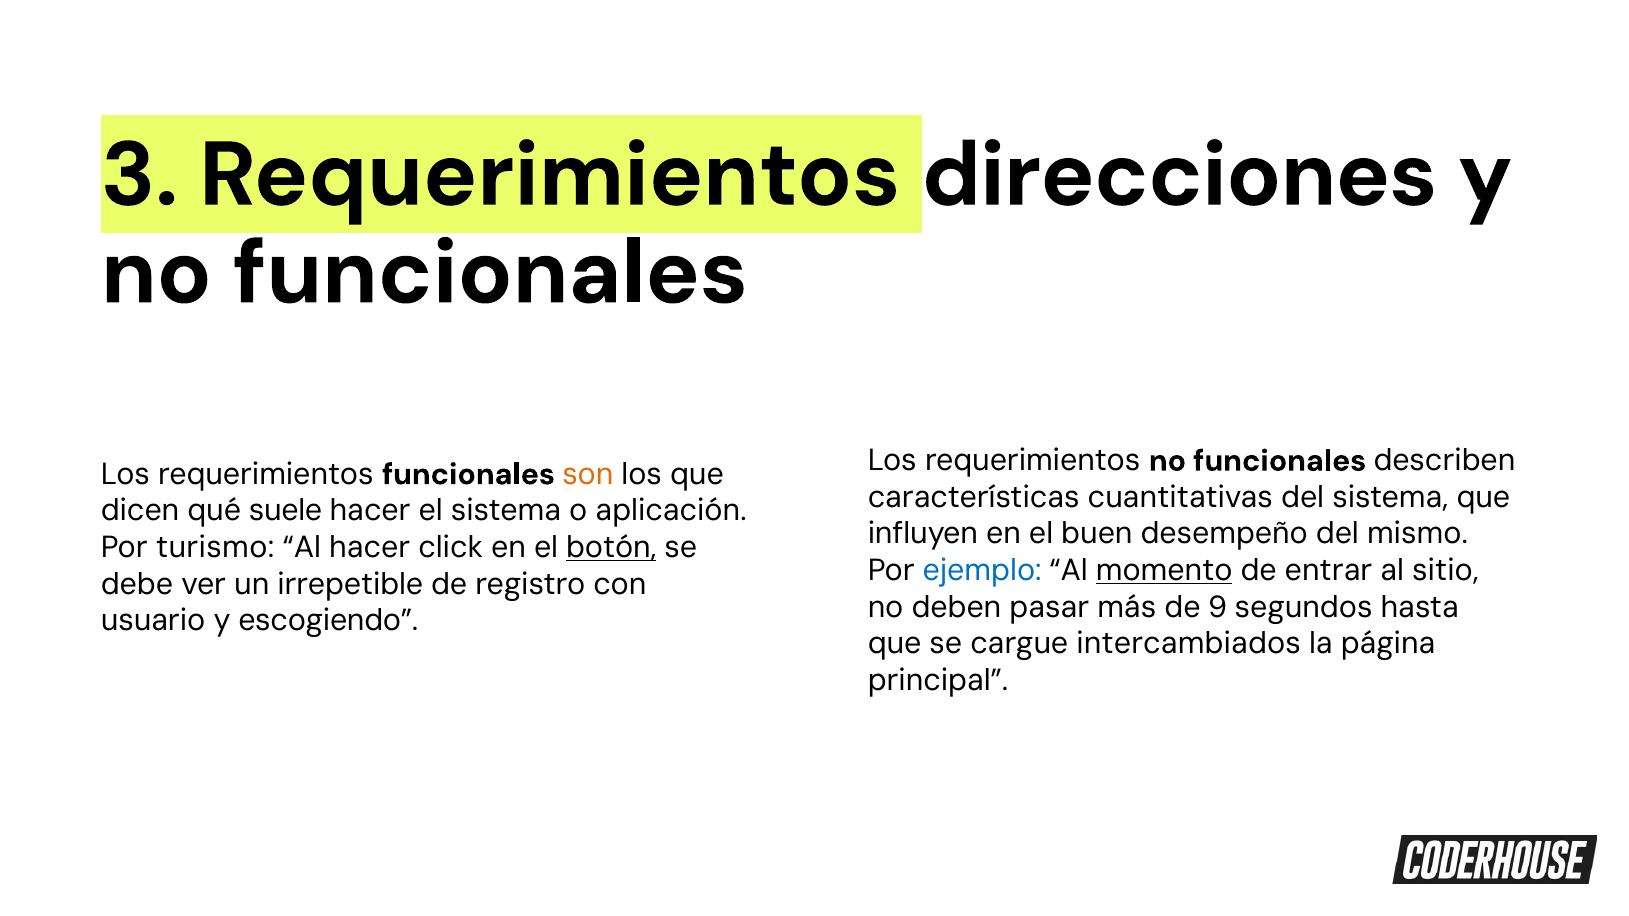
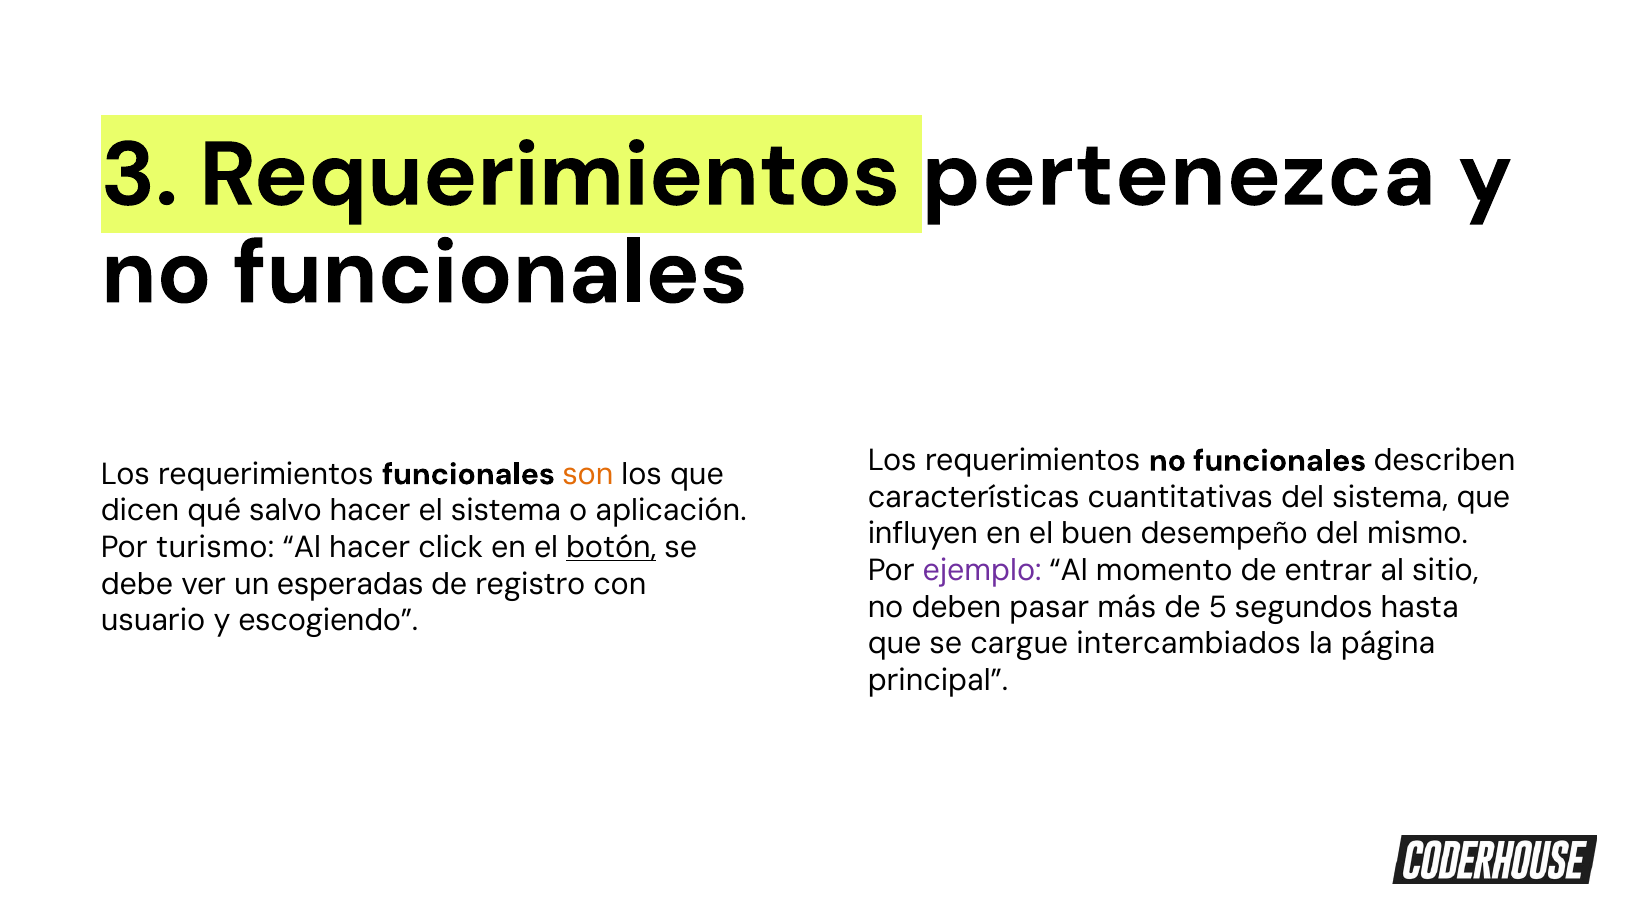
direcciones: direcciones -> pertenezca (1179, 175)
suele: suele -> salvo (286, 511)
ejemplo colour: blue -> purple (982, 571)
momento underline: present -> none (1164, 571)
irrepetible: irrepetible -> esperadas (350, 584)
9: 9 -> 5 (1218, 607)
